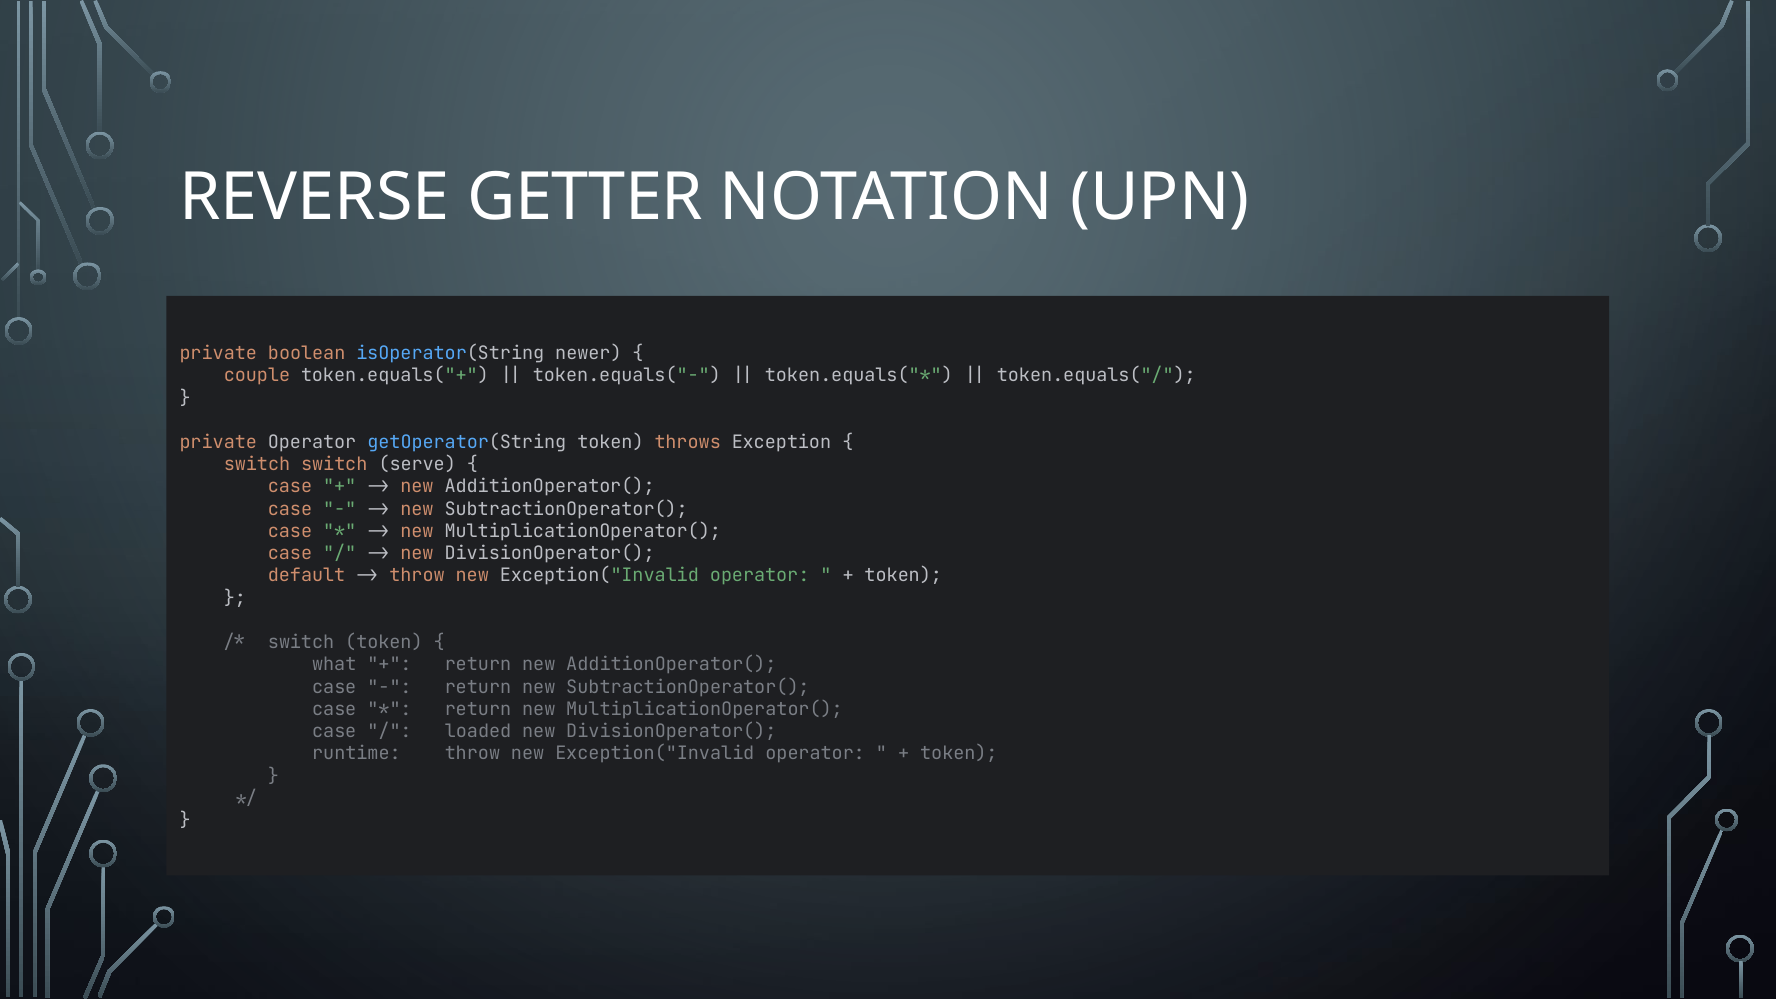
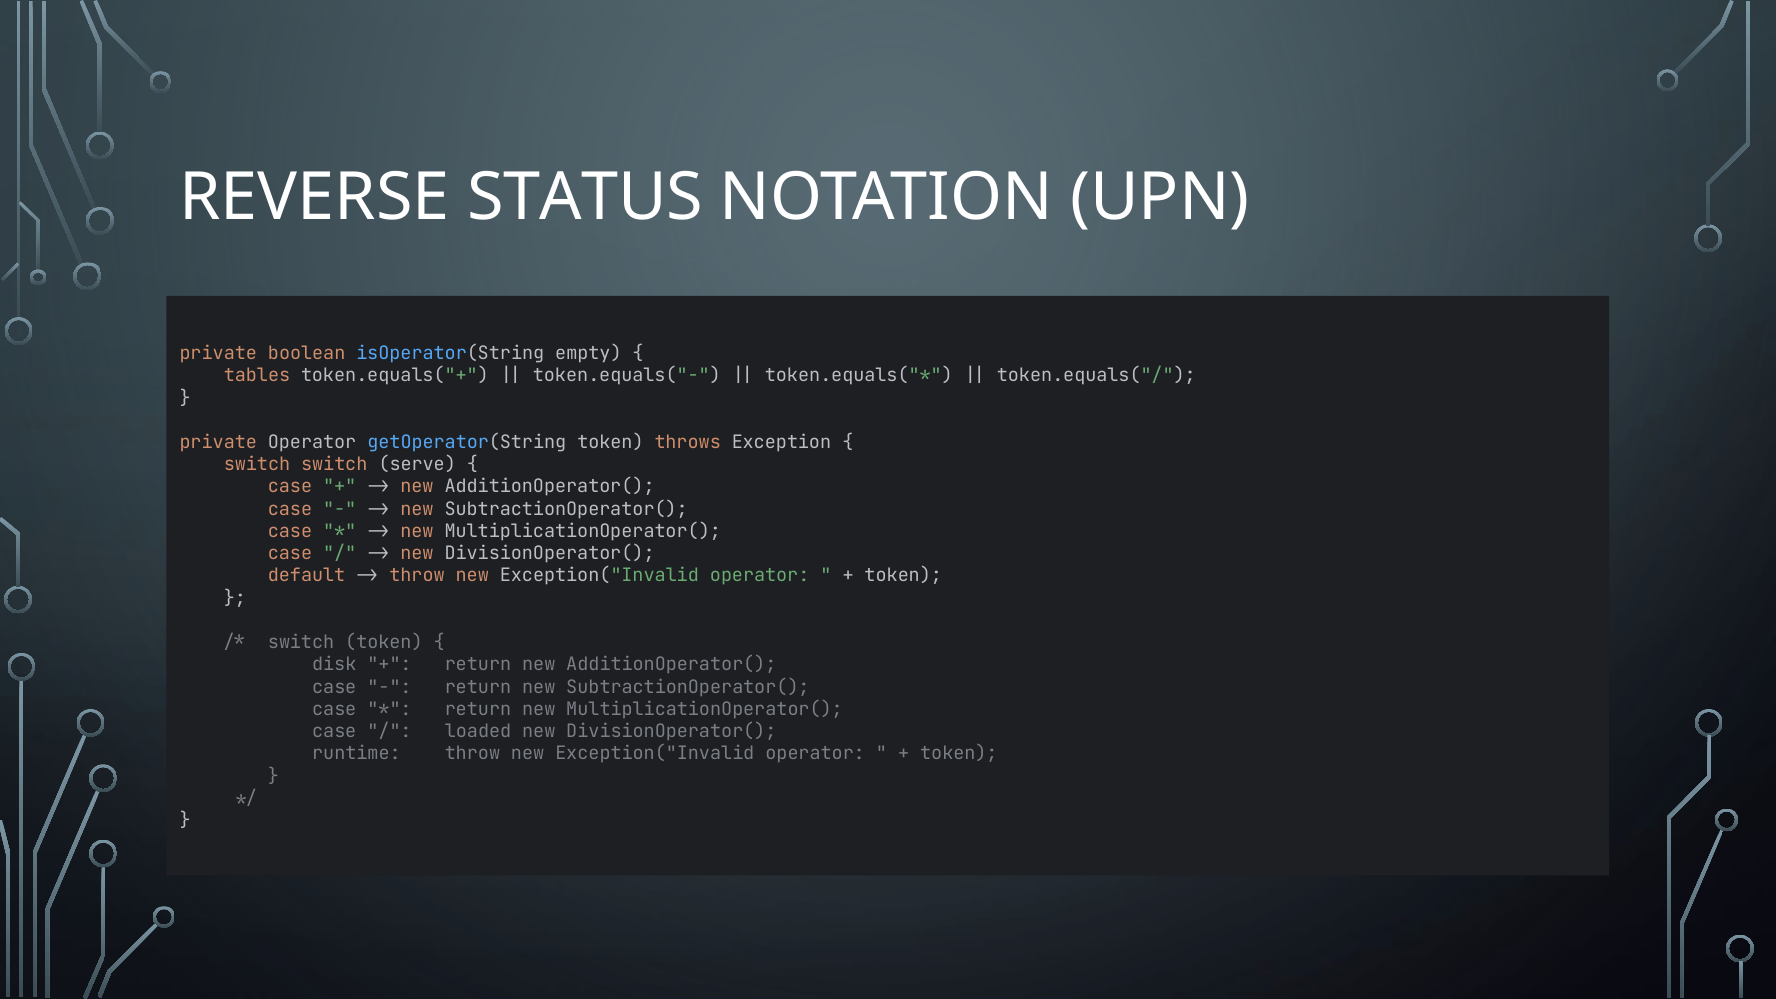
GETTER: GETTER -> STATUS (585, 197)
newer: newer -> empty (588, 353)
couple: couple -> tables (257, 376)
what: what -> disk (334, 665)
